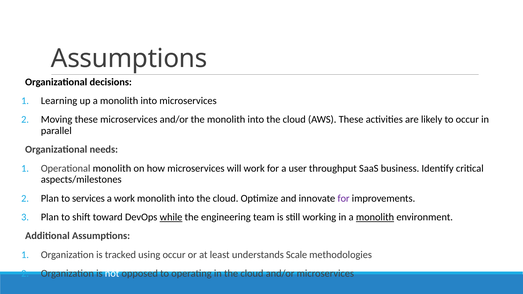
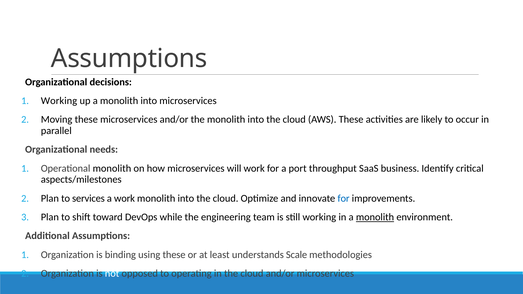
Learning: Learning -> Working (59, 101)
user: user -> port (298, 168)
for colour: purple -> blue (344, 198)
while underline: present -> none (171, 217)
tracked: tracked -> binding (120, 255)
using occur: occur -> these (174, 255)
